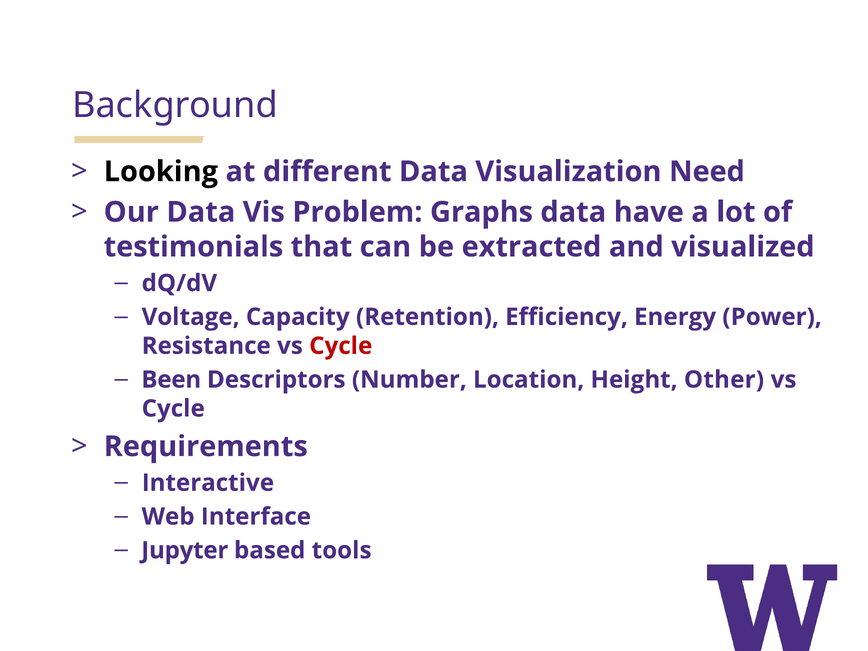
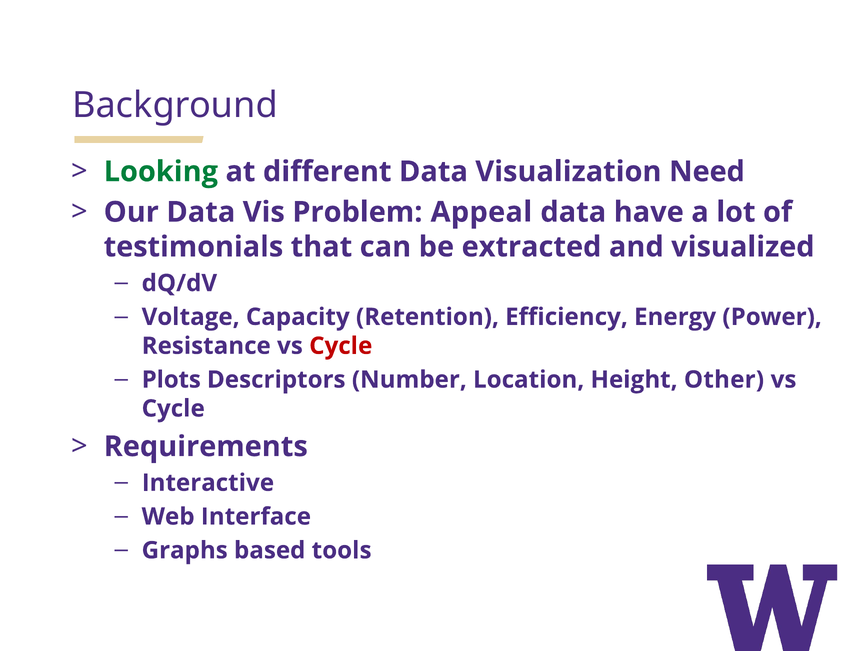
Looking colour: black -> green (161, 172)
Graphs: Graphs -> Appeal (481, 212)
Been: Been -> Plots (171, 380)
Jupyter: Jupyter -> Graphs (185, 550)
